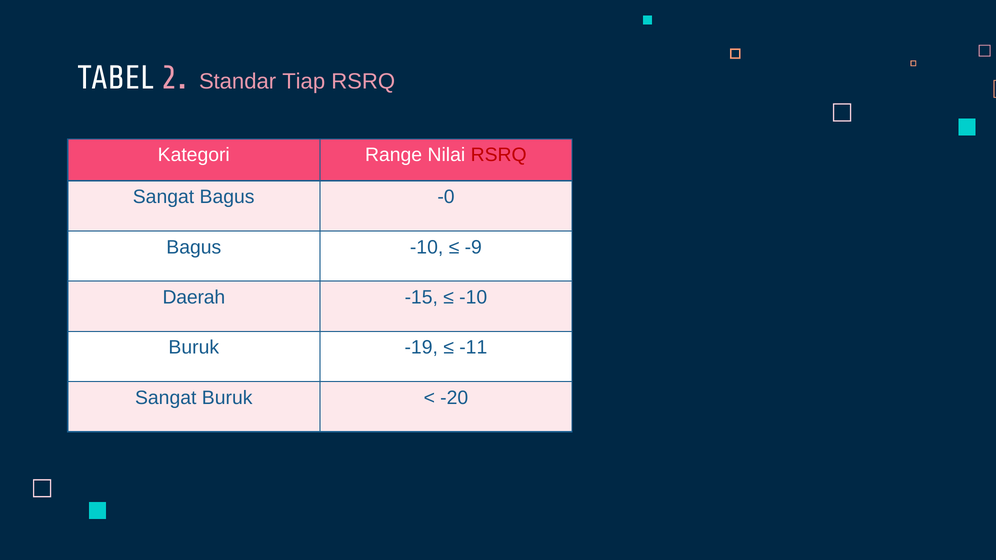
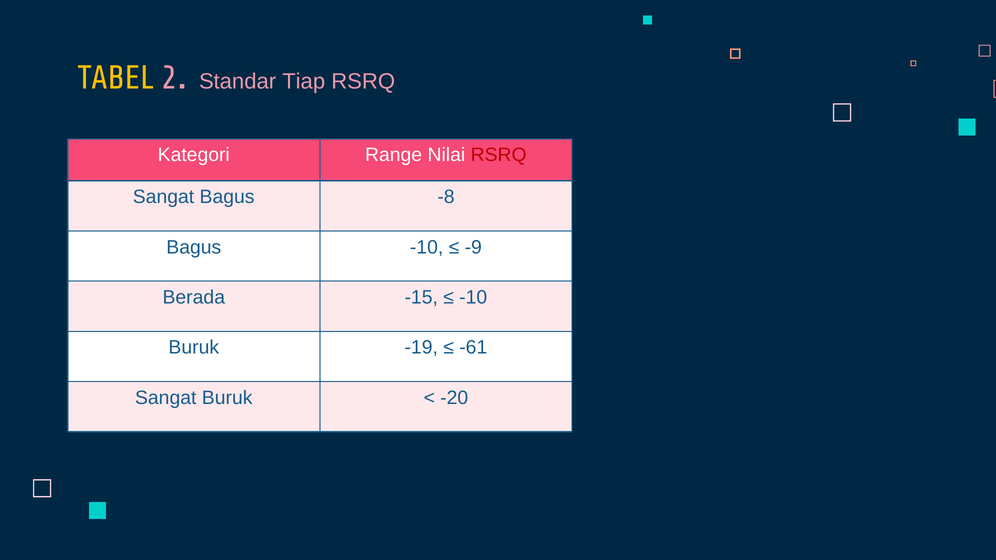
TABEL colour: white -> yellow (116, 78)
-0: -0 -> -8 (446, 197)
Daerah: Daerah -> Berada (194, 297)
-11: -11 -> -61 (473, 348)
